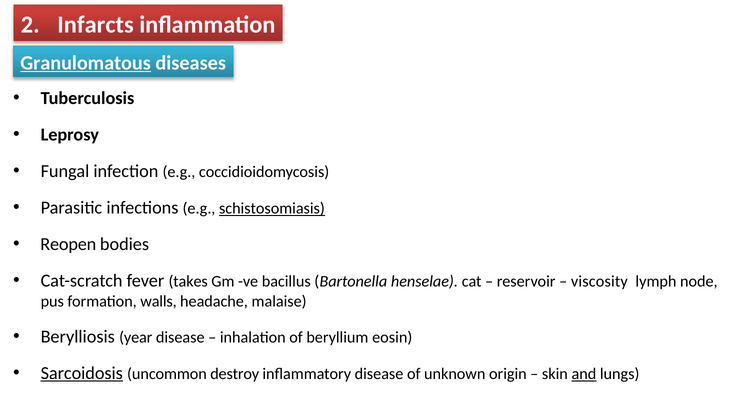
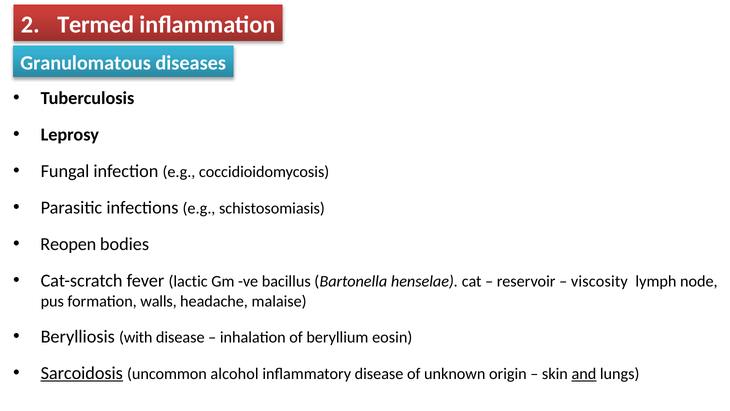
Infarcts: Infarcts -> Termed (96, 24)
Granulomatous underline: present -> none (86, 63)
schistosomiasis underline: present -> none (272, 208)
takes: takes -> lactic (188, 281)
year: year -> with (136, 337)
destroy: destroy -> alcohol (235, 374)
